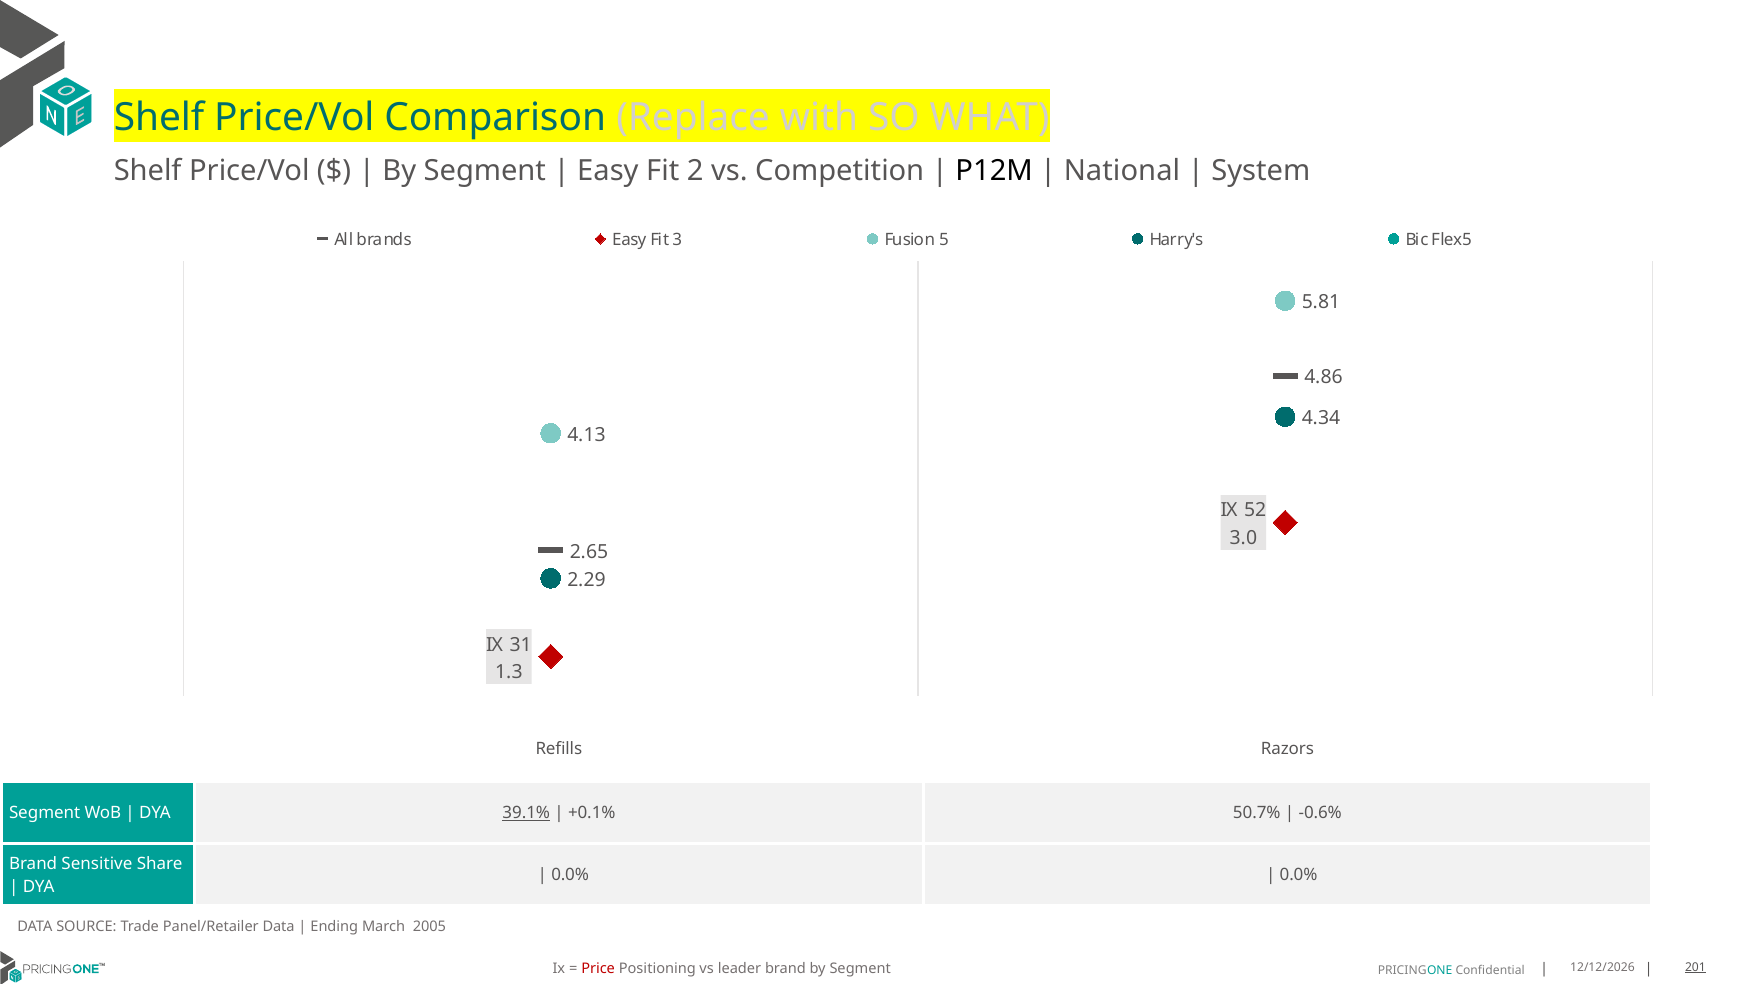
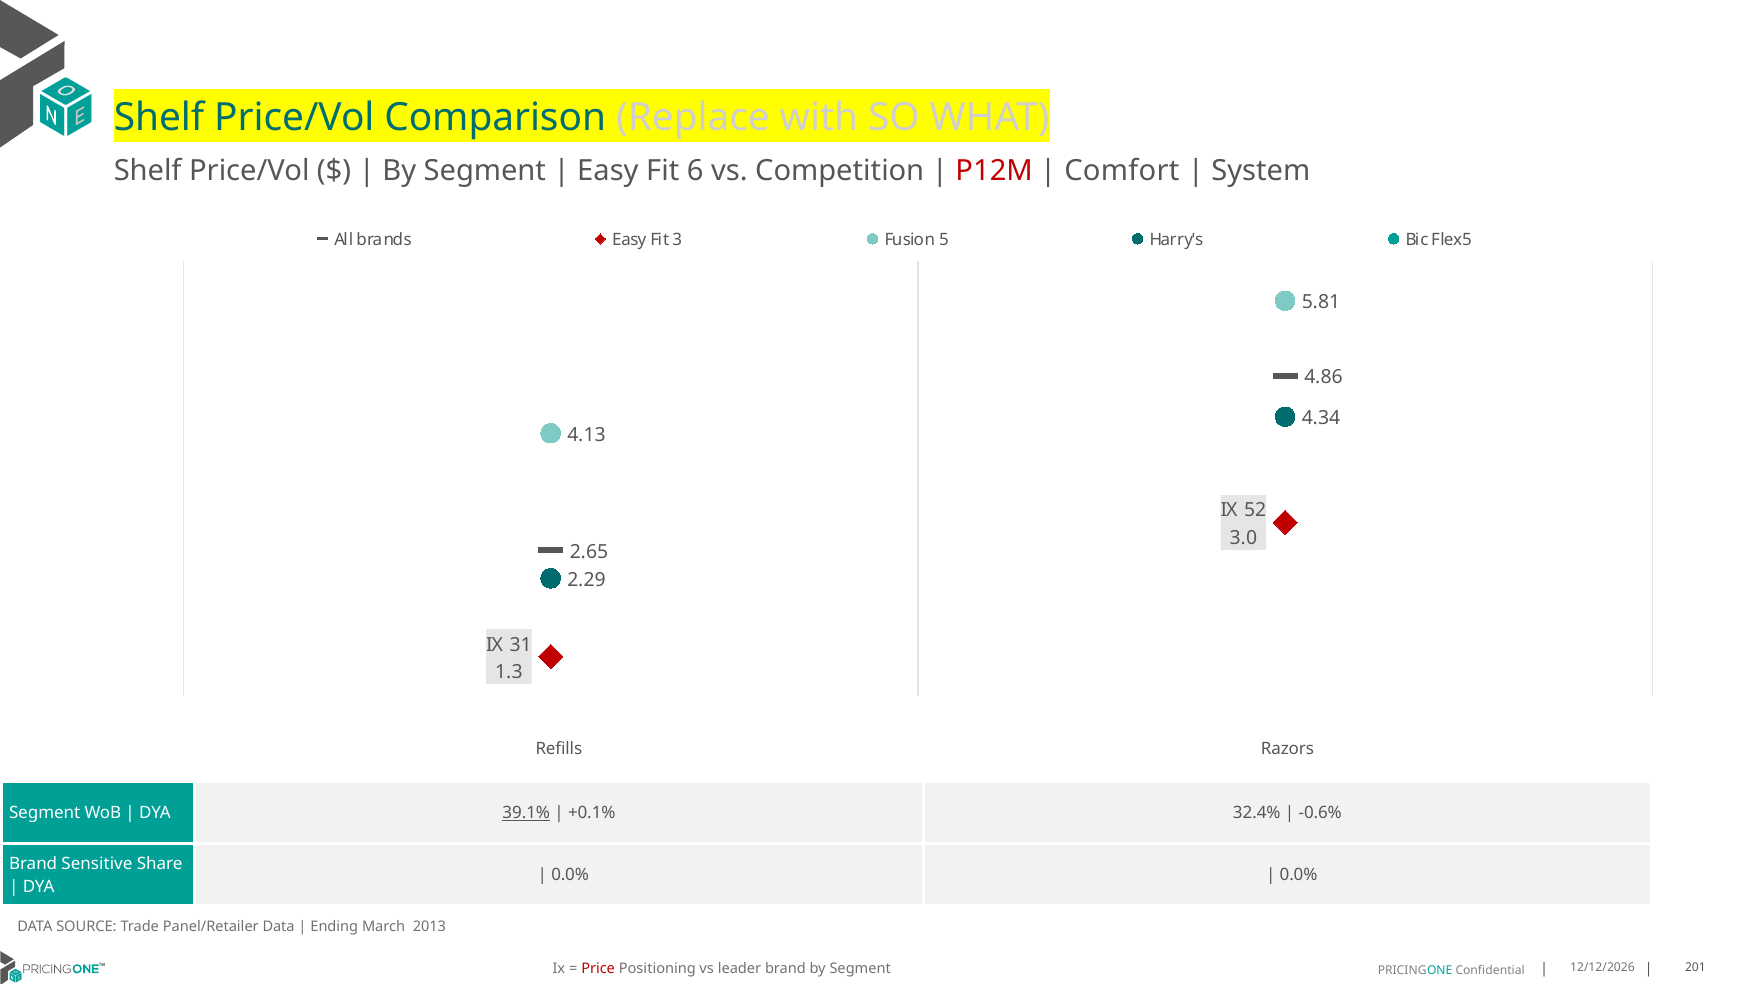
2: 2 -> 6 (695, 171)
P12M colour: black -> red (994, 171)
National: National -> Comfort (1122, 171)
50.7%: 50.7% -> 32.4% (1257, 813)
2005: 2005 -> 2013 (429, 927)
201 underline: present -> none (1695, 967)
